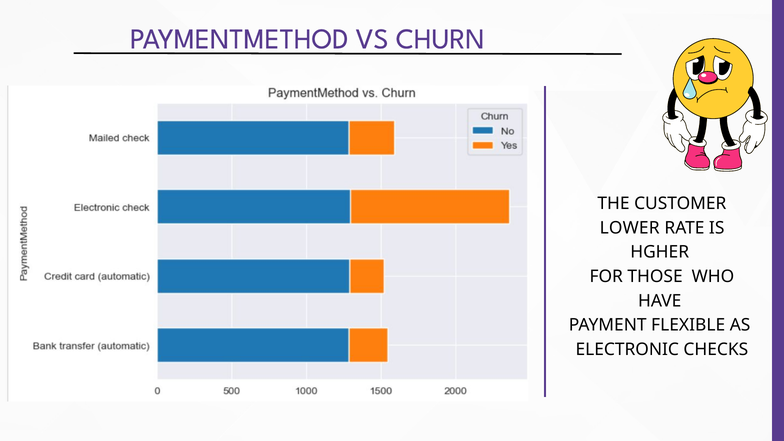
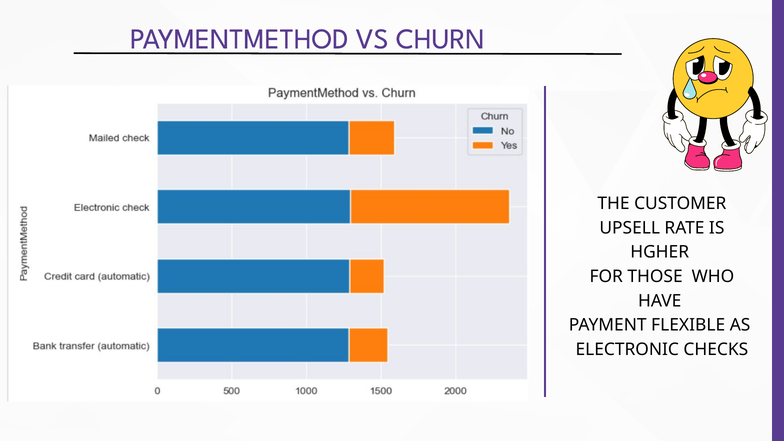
LOWER: LOWER -> UPSELL (630, 228)
